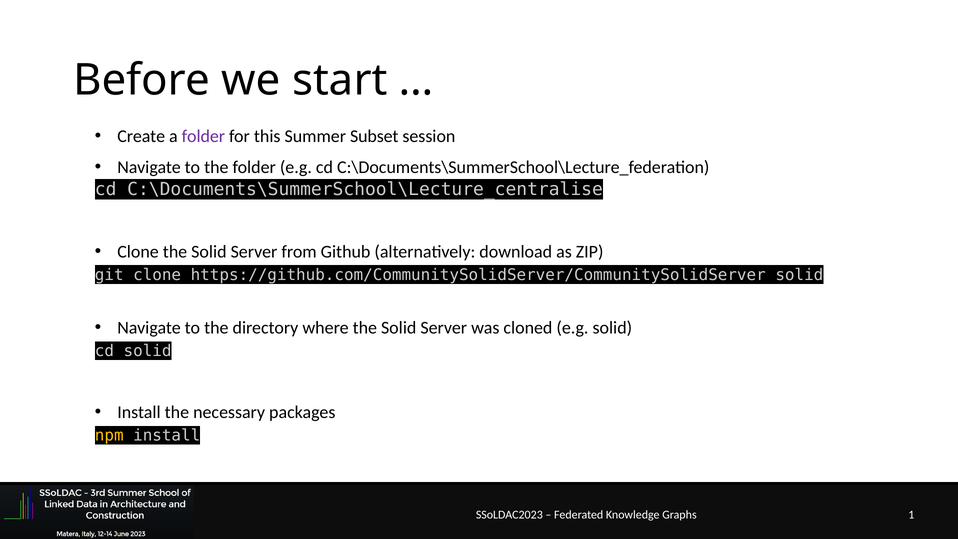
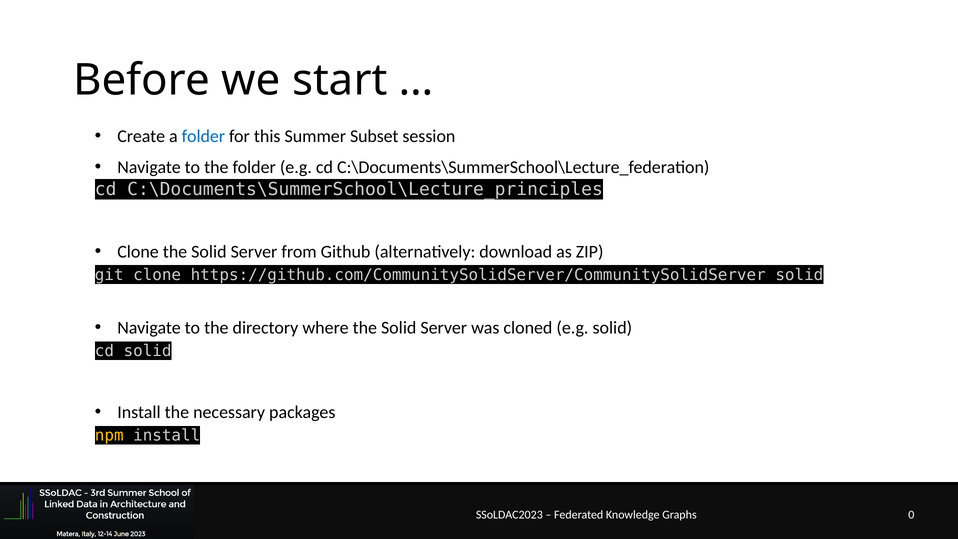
folder colour: purple -> blue (203, 136)
C:\Documents\SummerSchool\Lecture_centralise: C:\Documents\SummerSchool\Lecture_centralise -> C:\Documents\SummerSchool\Lecture_principles (365, 189)
1: 1 -> 0 (911, 514)
